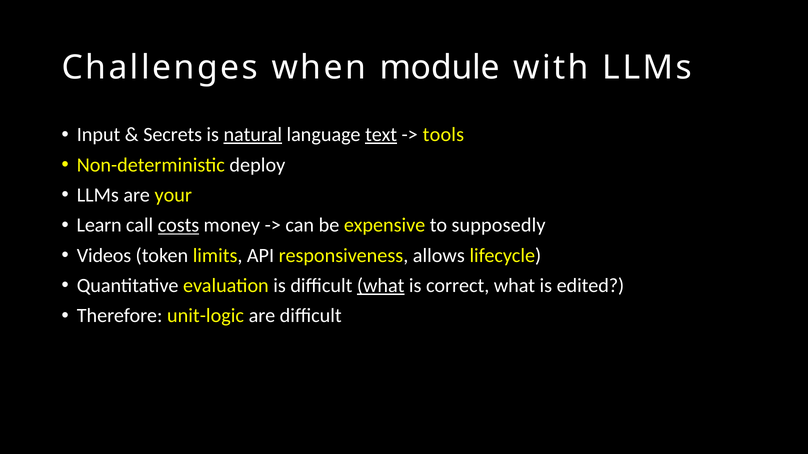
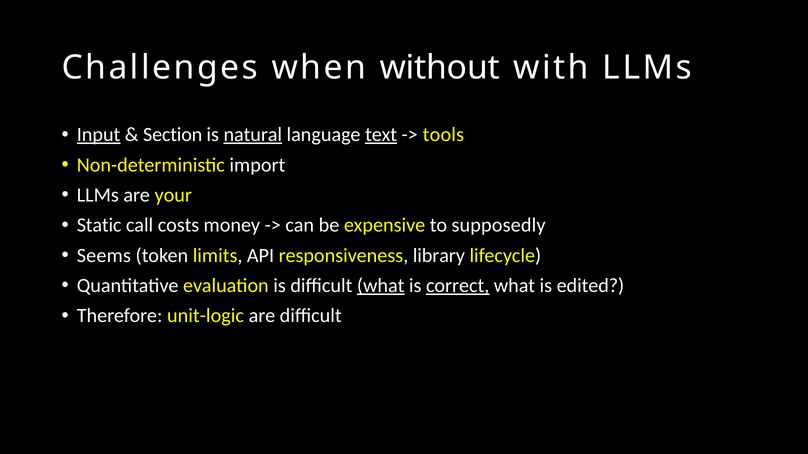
module: module -> without (440, 68)
Input underline: none -> present (99, 135)
Secrets: Secrets -> Section (173, 135)
deploy: deploy -> import (257, 165)
Learn: Learn -> Static (99, 225)
costs underline: present -> none (178, 225)
Videos: Videos -> Seems (104, 256)
allows: allows -> library (439, 256)
correct underline: none -> present (458, 286)
